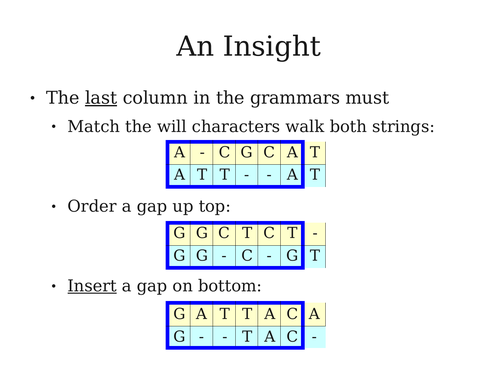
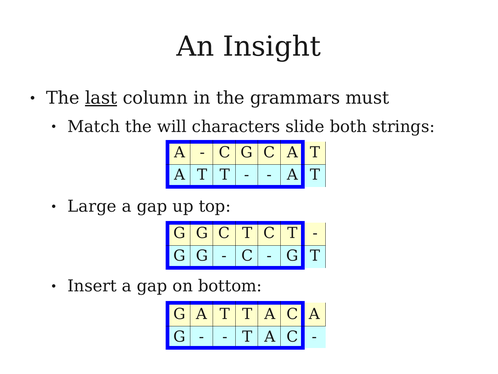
walk: walk -> slide (305, 127)
Order: Order -> Large (92, 206)
Insert underline: present -> none (92, 286)
